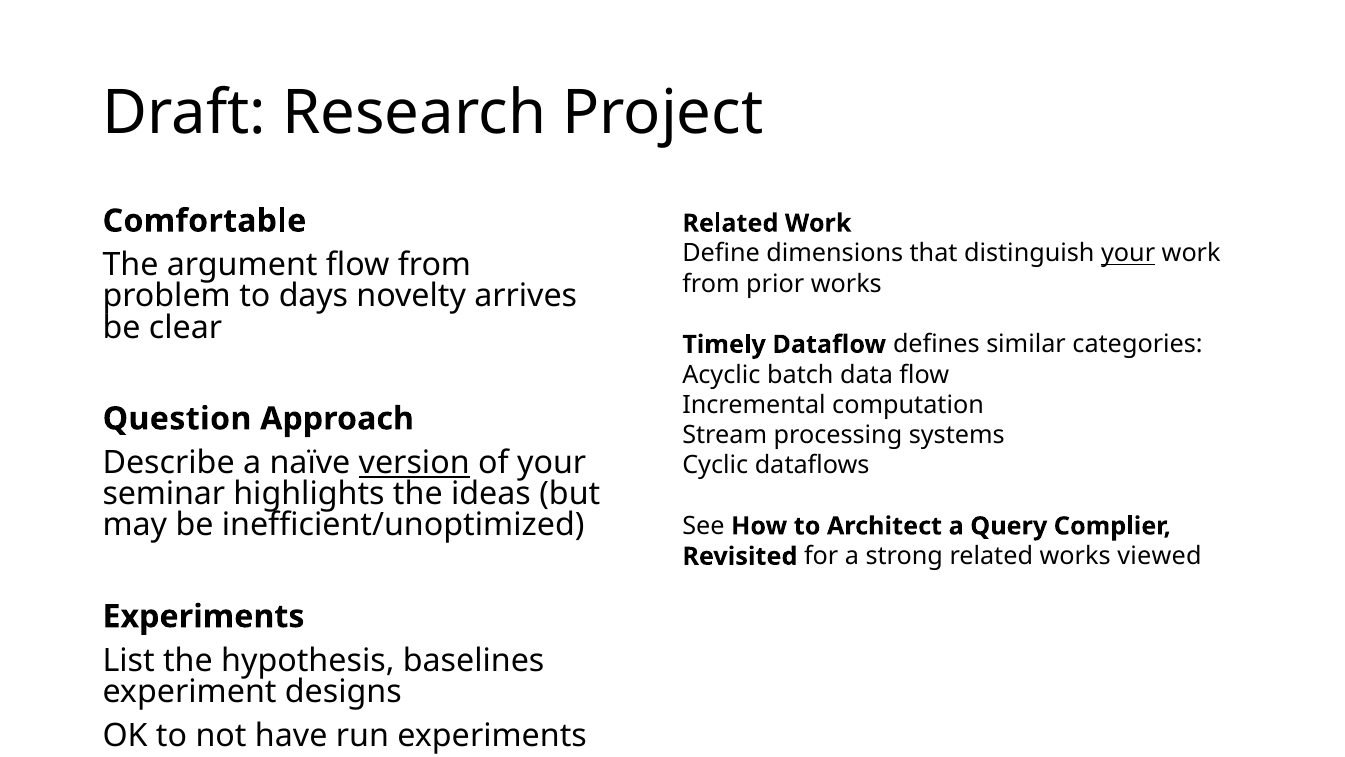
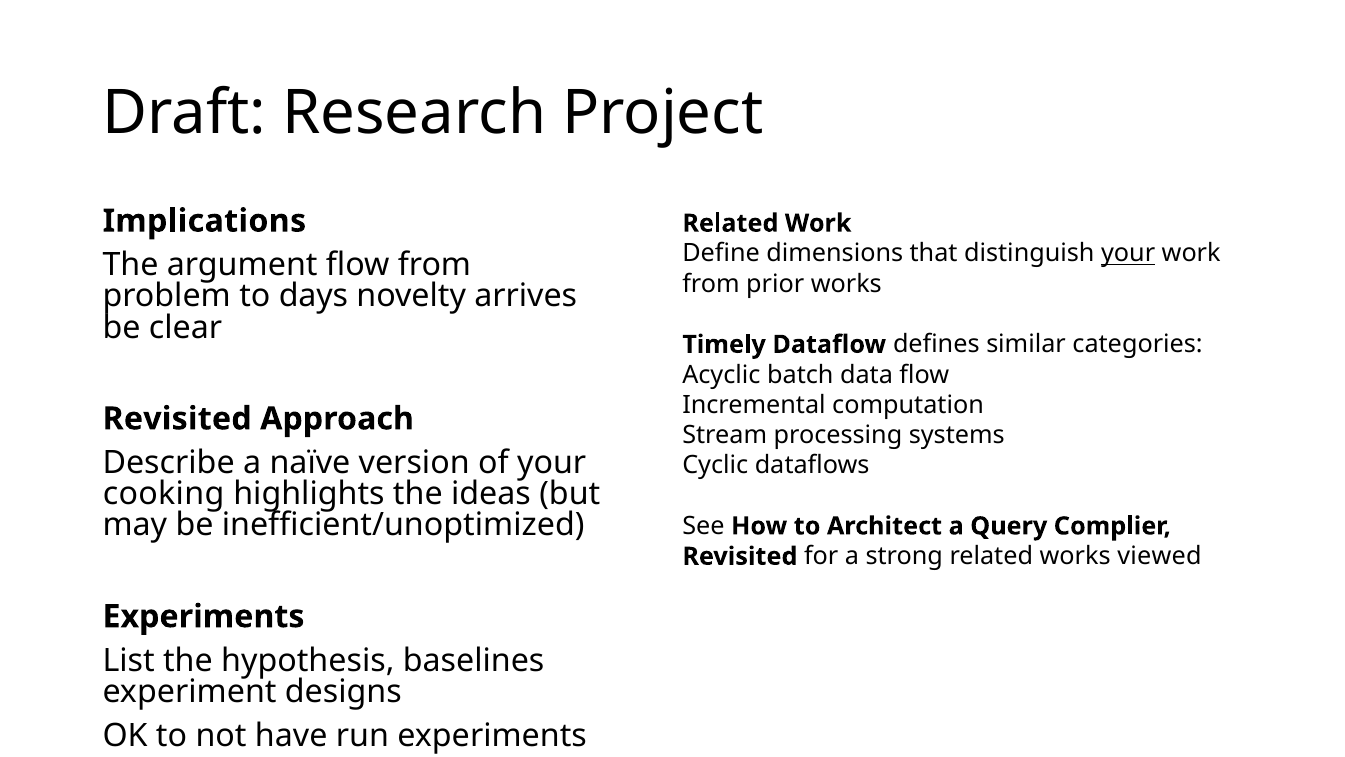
Comfortable: Comfortable -> Implications (204, 221)
Question: Question -> Revisited (177, 419)
version underline: present -> none (414, 462)
seminar: seminar -> cooking (164, 494)
